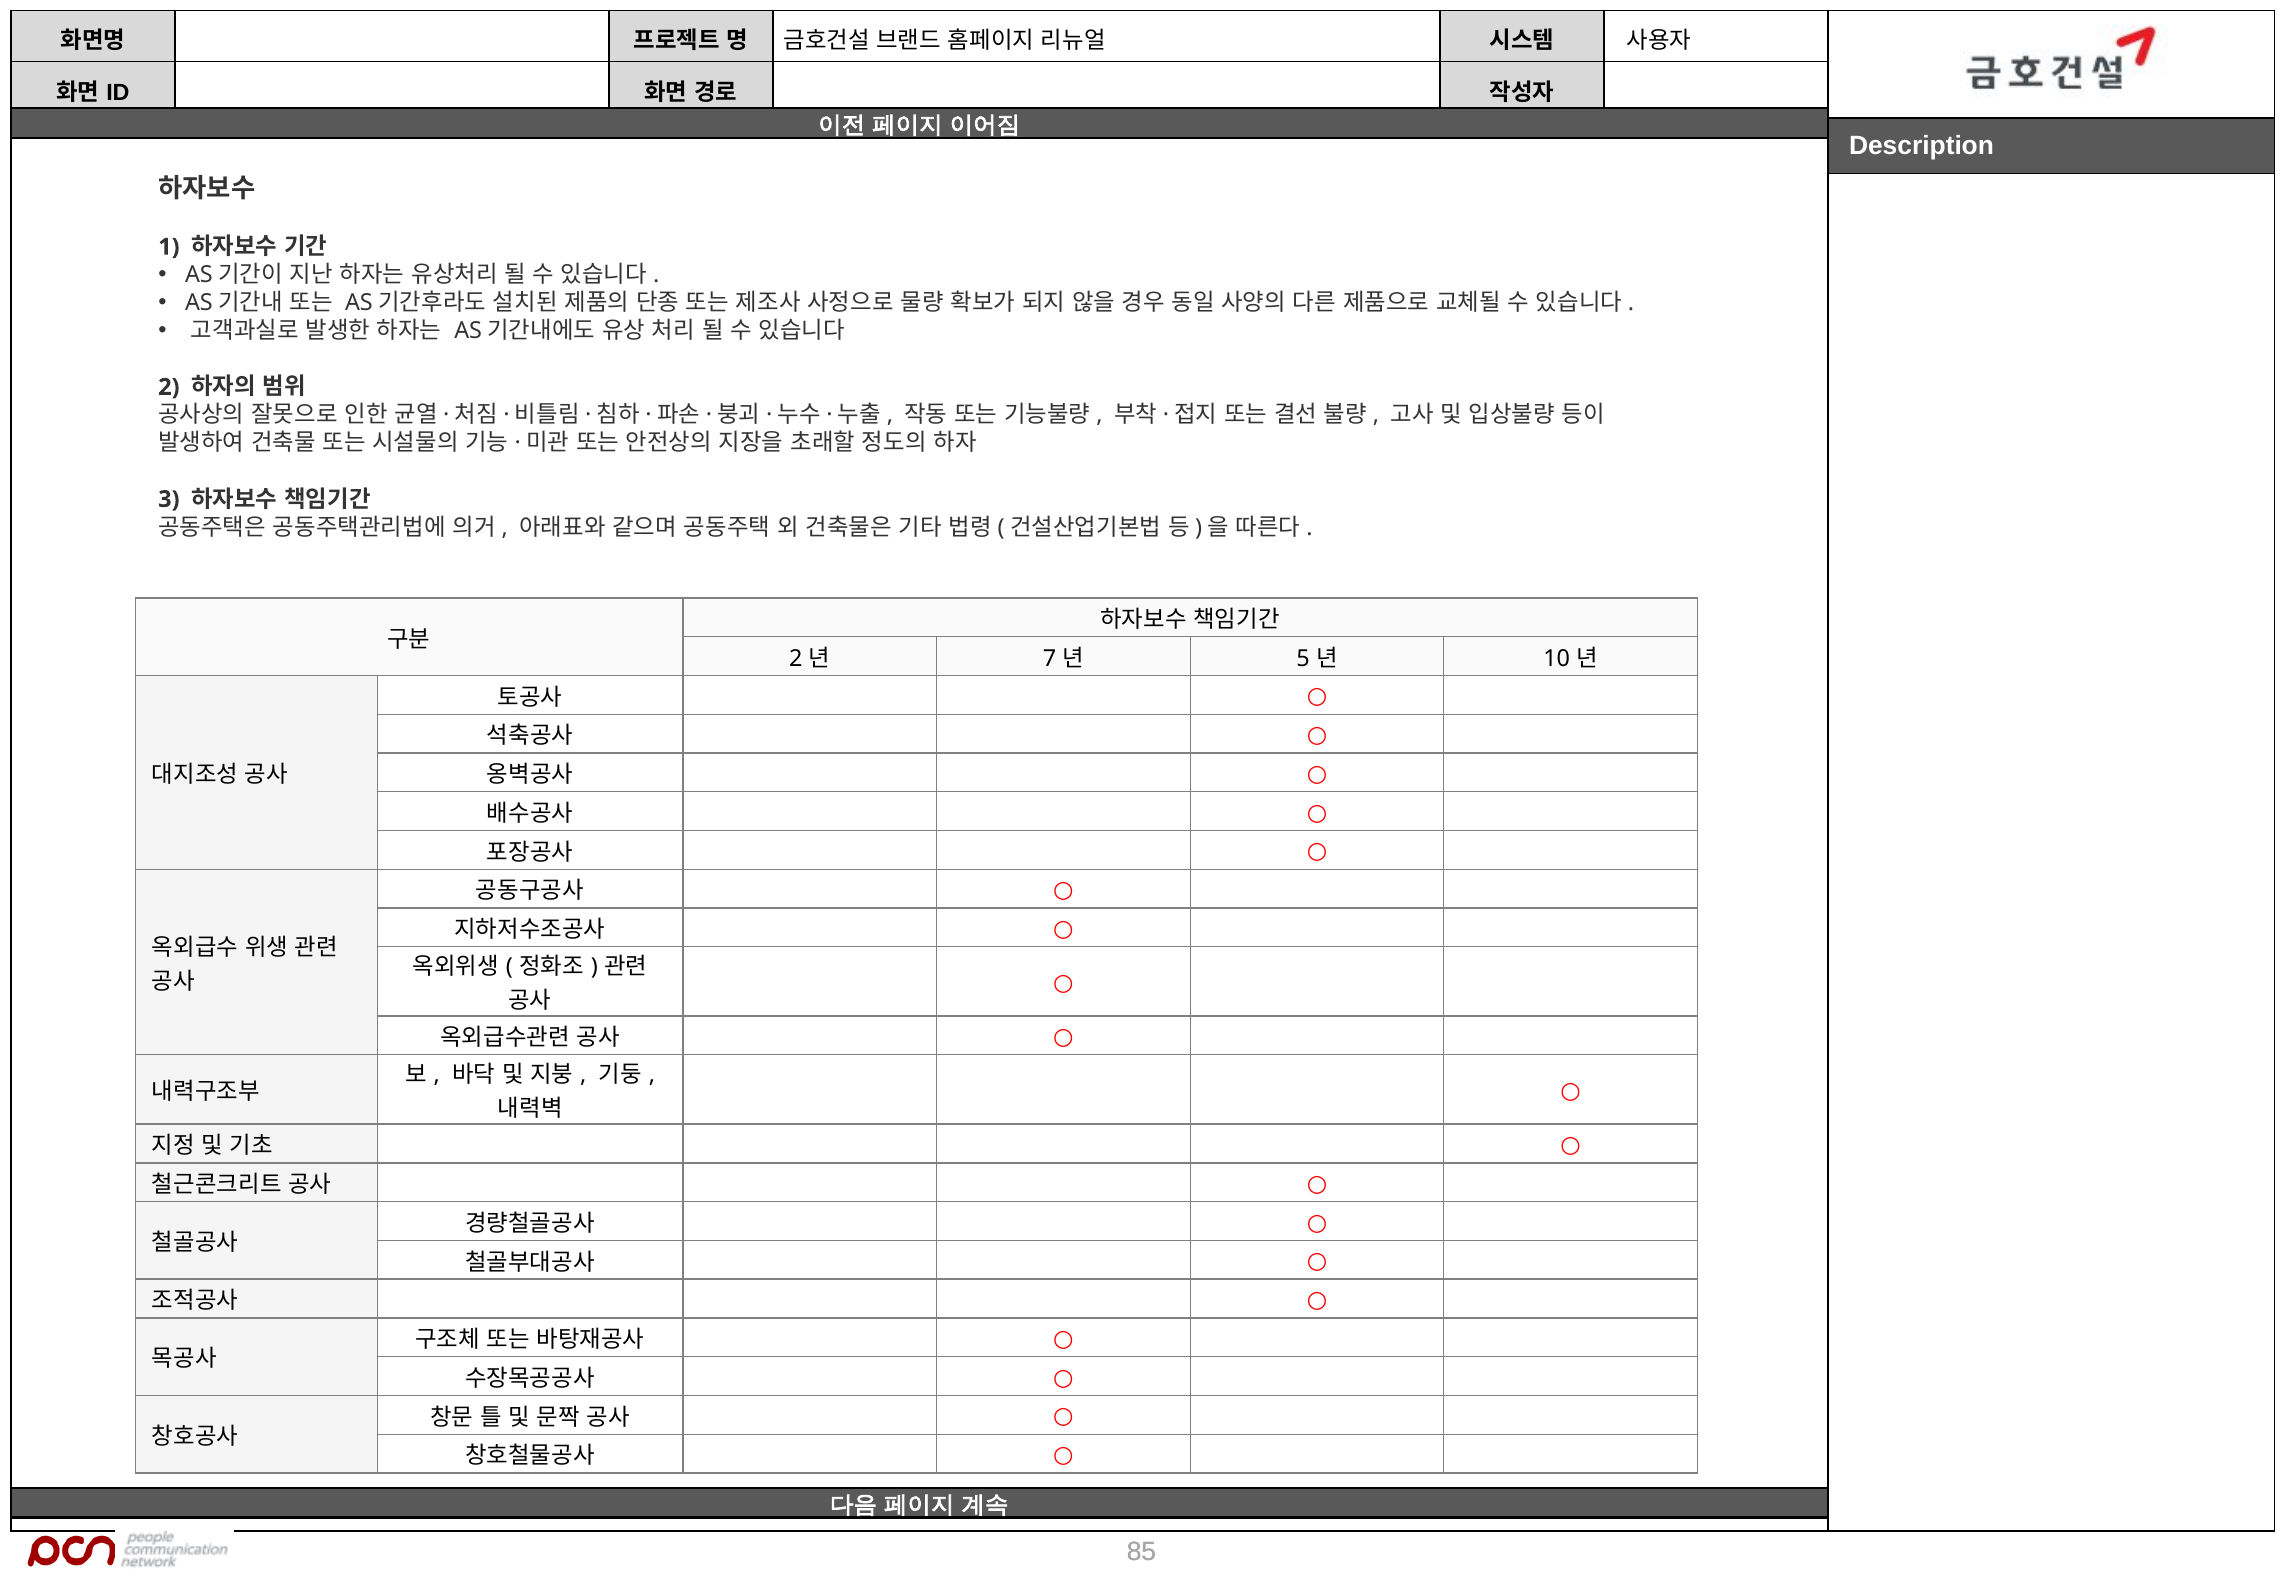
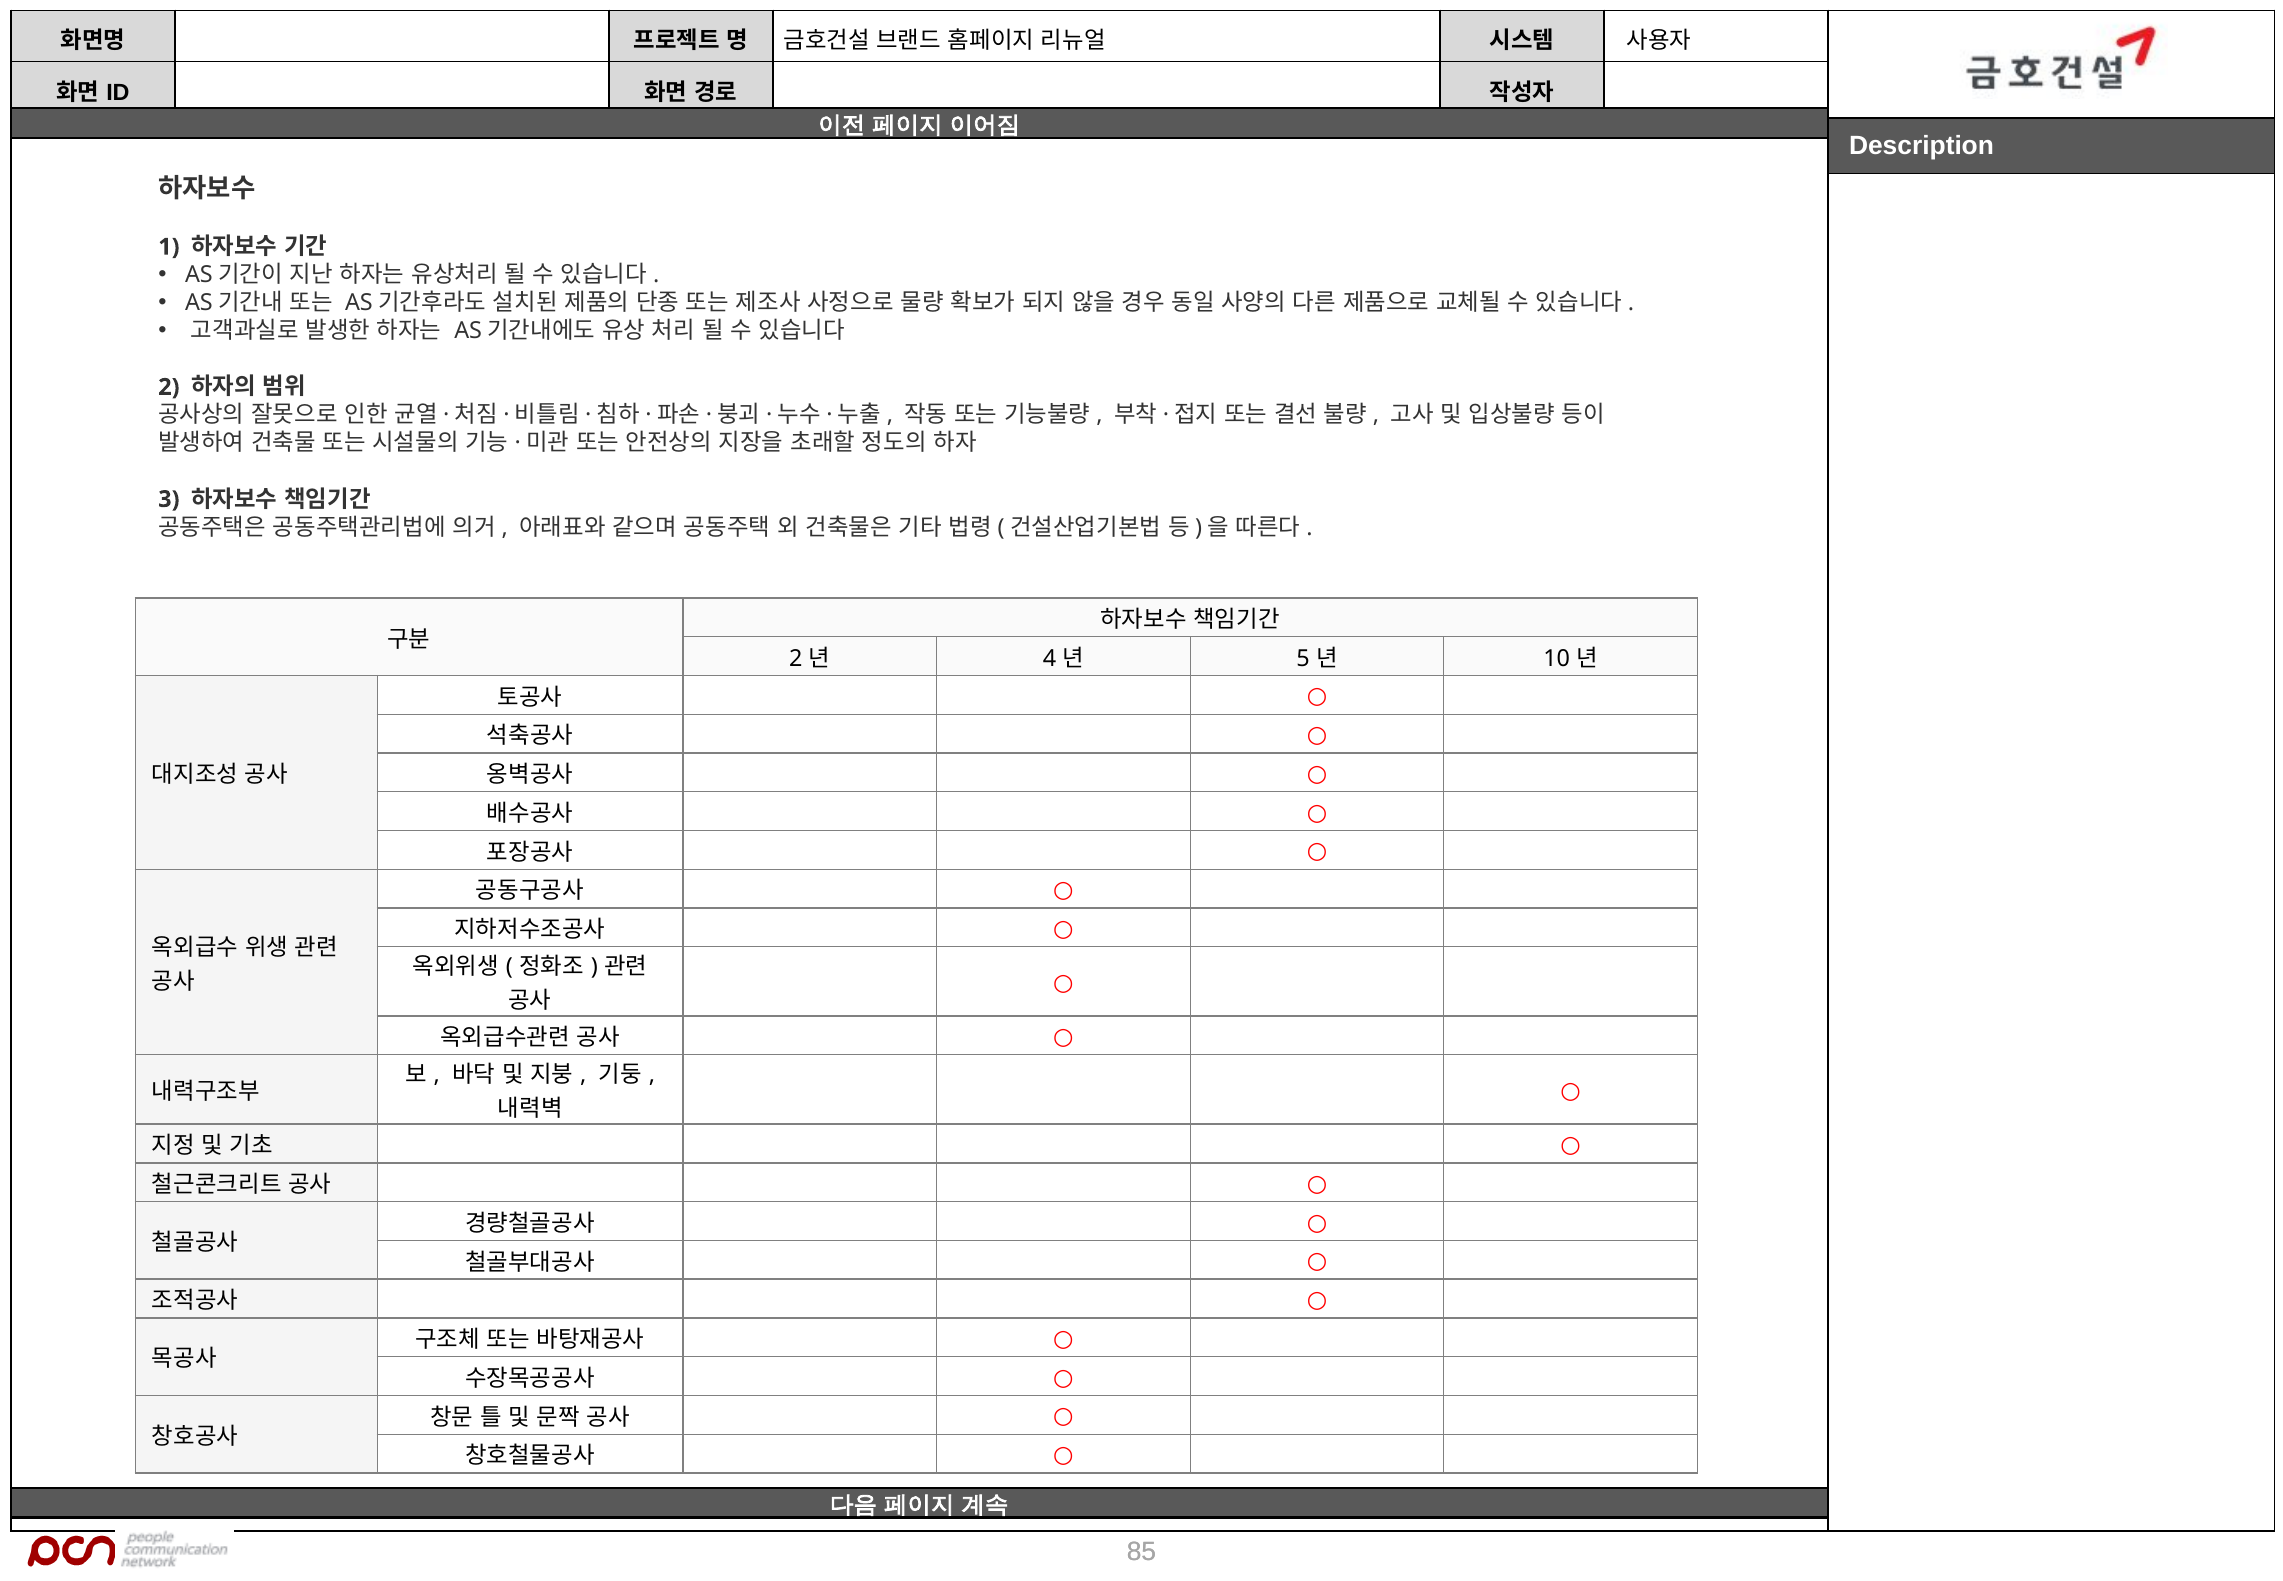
7: 7 -> 4 (1050, 658)
